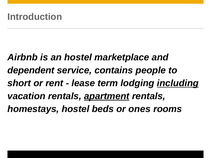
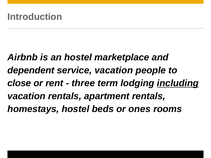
service contains: contains -> vacation (114, 70)
short: short -> close (19, 83)
lease: lease -> three (83, 83)
apartment underline: present -> none (107, 96)
